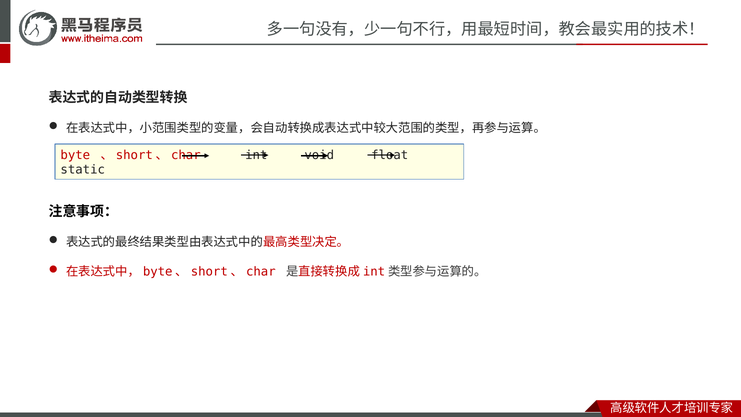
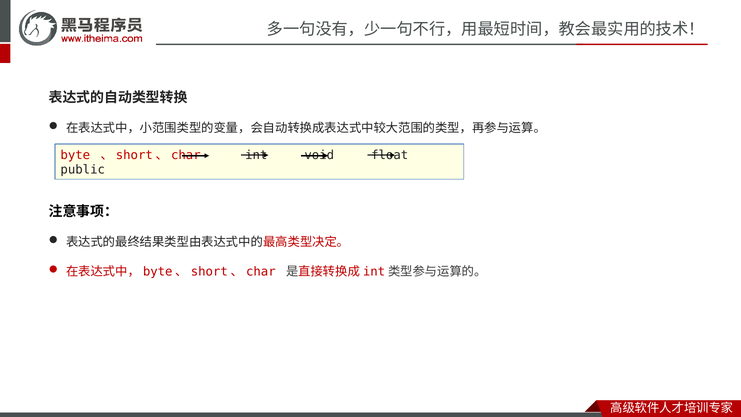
static: static -> public (83, 170)
